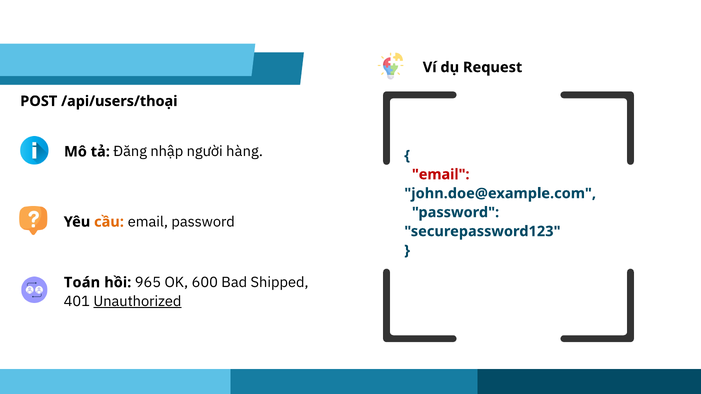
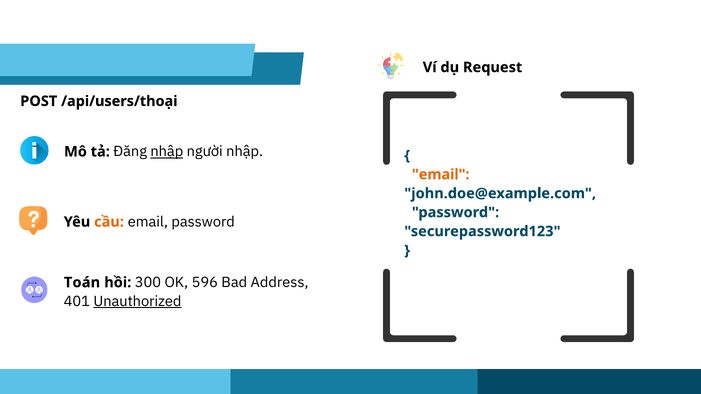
nhập underline: none -> present (167, 152)
người hàng: hàng -> nhập (245, 152)
email colour: red -> orange (441, 175)
965: 965 -> 300 (148, 283)
600: 600 -> 596 (205, 283)
Shipped: Shipped -> Address (280, 283)
